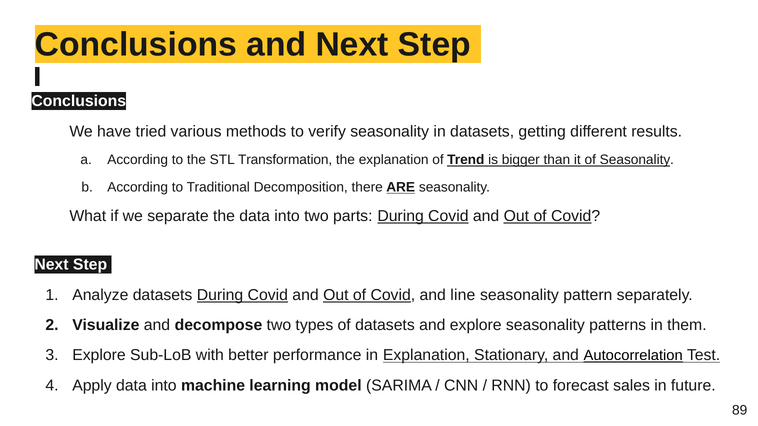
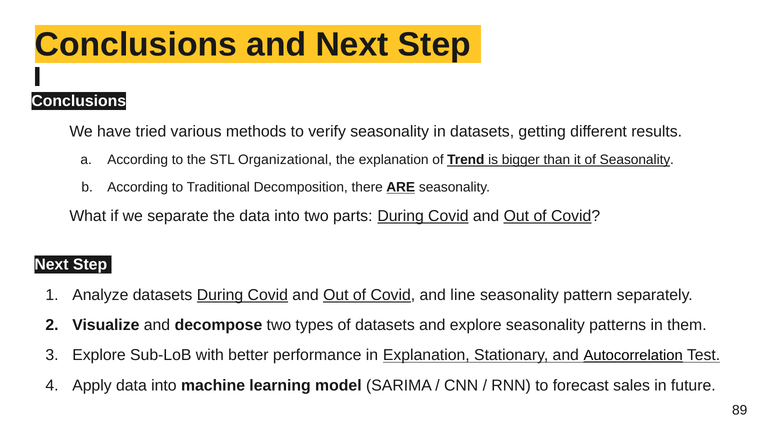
Transformation: Transformation -> Organizational (285, 160)
